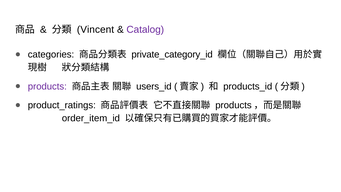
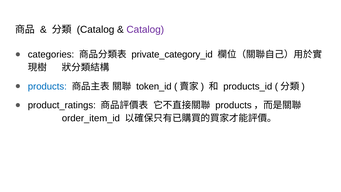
Vincent: Vincent -> Catalog (96, 30)
products colour: purple -> blue (47, 86)
users_id: users_id -> token_id (154, 86)
